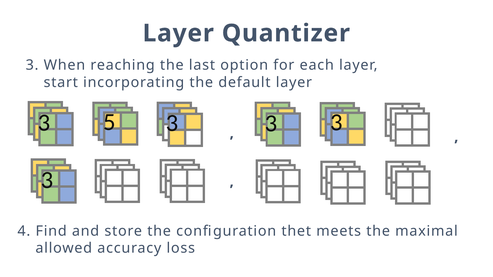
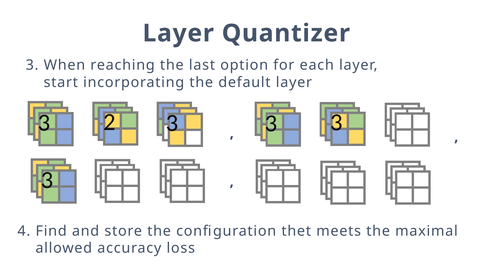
5: 5 -> 2 (109, 122)
